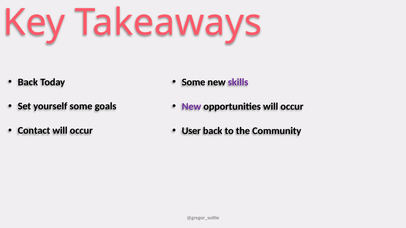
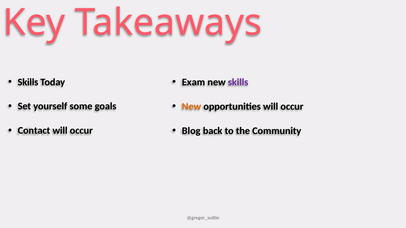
Back: Back -> Skills (28, 82)
Some: Some -> Exam (194, 82)
New colour: purple -> orange (192, 107)
User: User -> Blog (191, 131)
